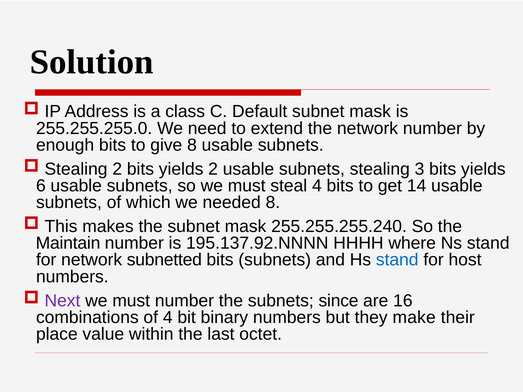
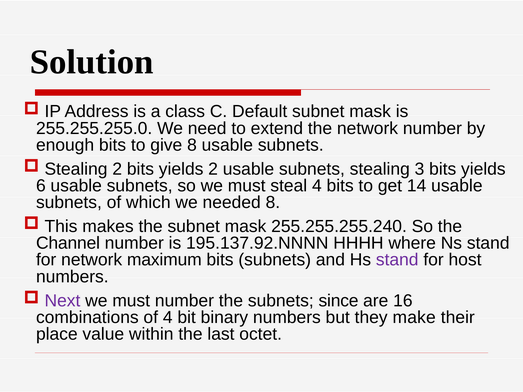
Maintain: Maintain -> Channel (68, 243)
subnetted: subnetted -> maximum (164, 260)
stand colour: blue -> purple (397, 260)
